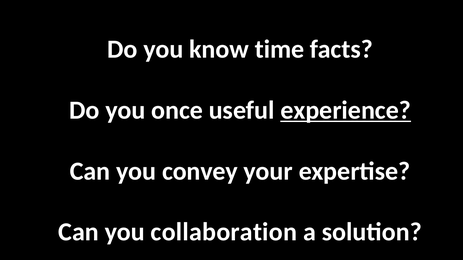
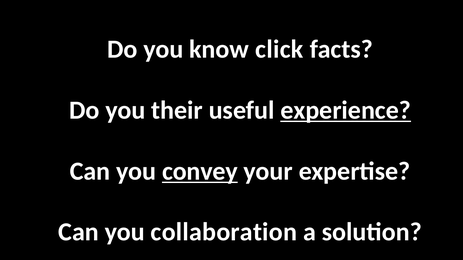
time: time -> click (279, 49)
once: once -> their (177, 110)
convey underline: none -> present (200, 171)
